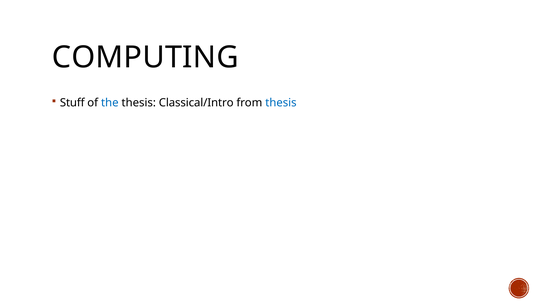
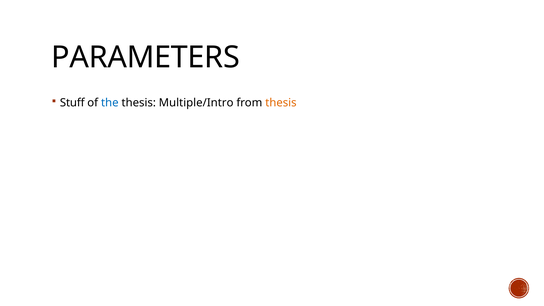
COMPUTING: COMPUTING -> PARAMETERS (146, 57)
Classical/Intro: Classical/Intro -> Multiple/Intro (196, 103)
thesis colour: blue -> orange (281, 103)
